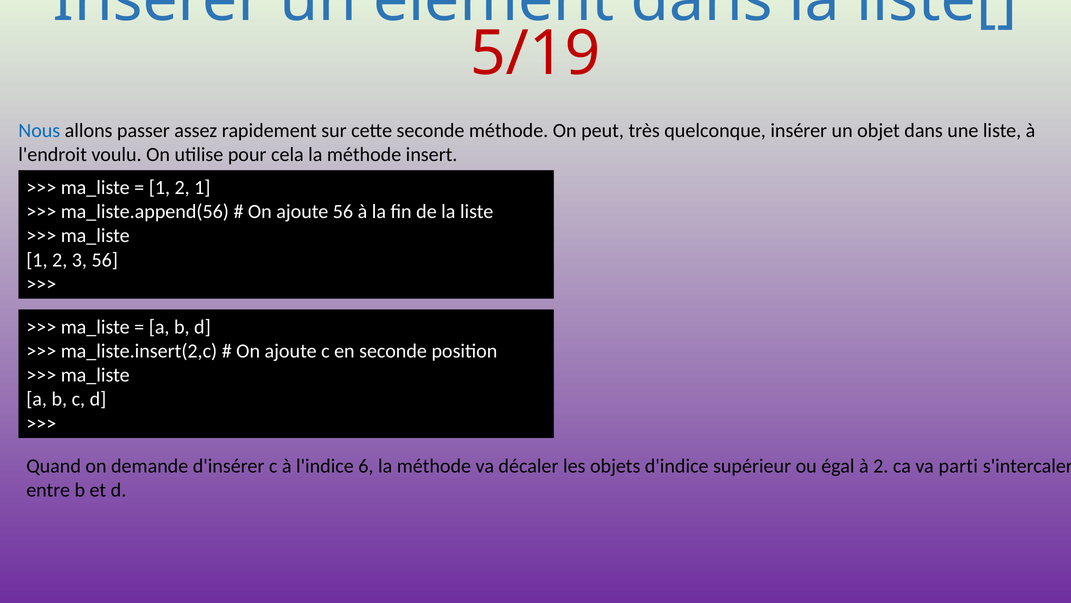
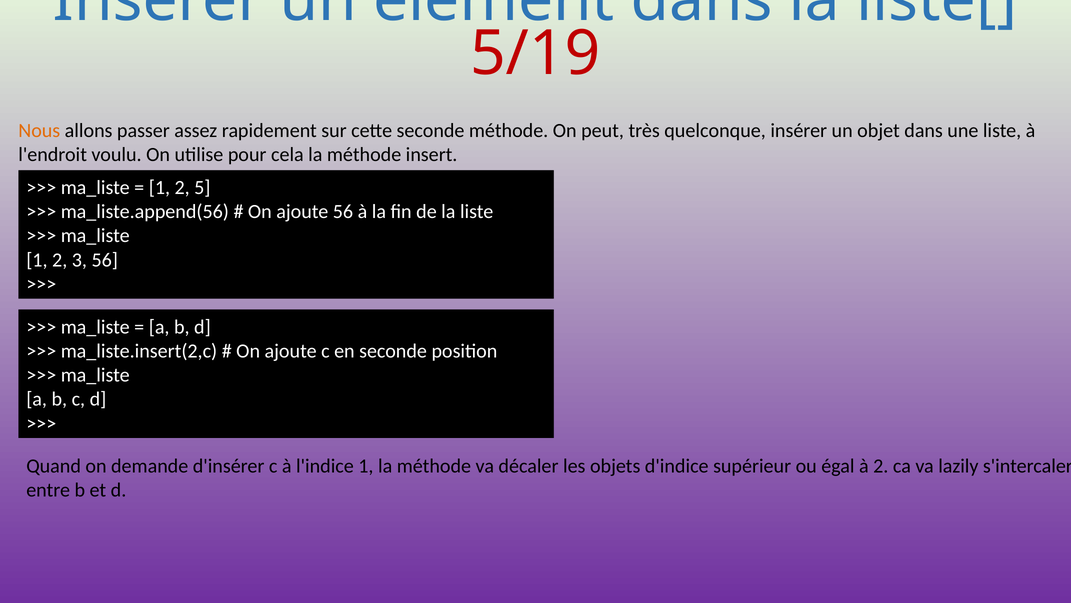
Nous colour: blue -> orange (39, 131)
2 1: 1 -> 5 (202, 187)
l'indice 6: 6 -> 1 (366, 466)
parti: parti -> lazily (958, 466)
